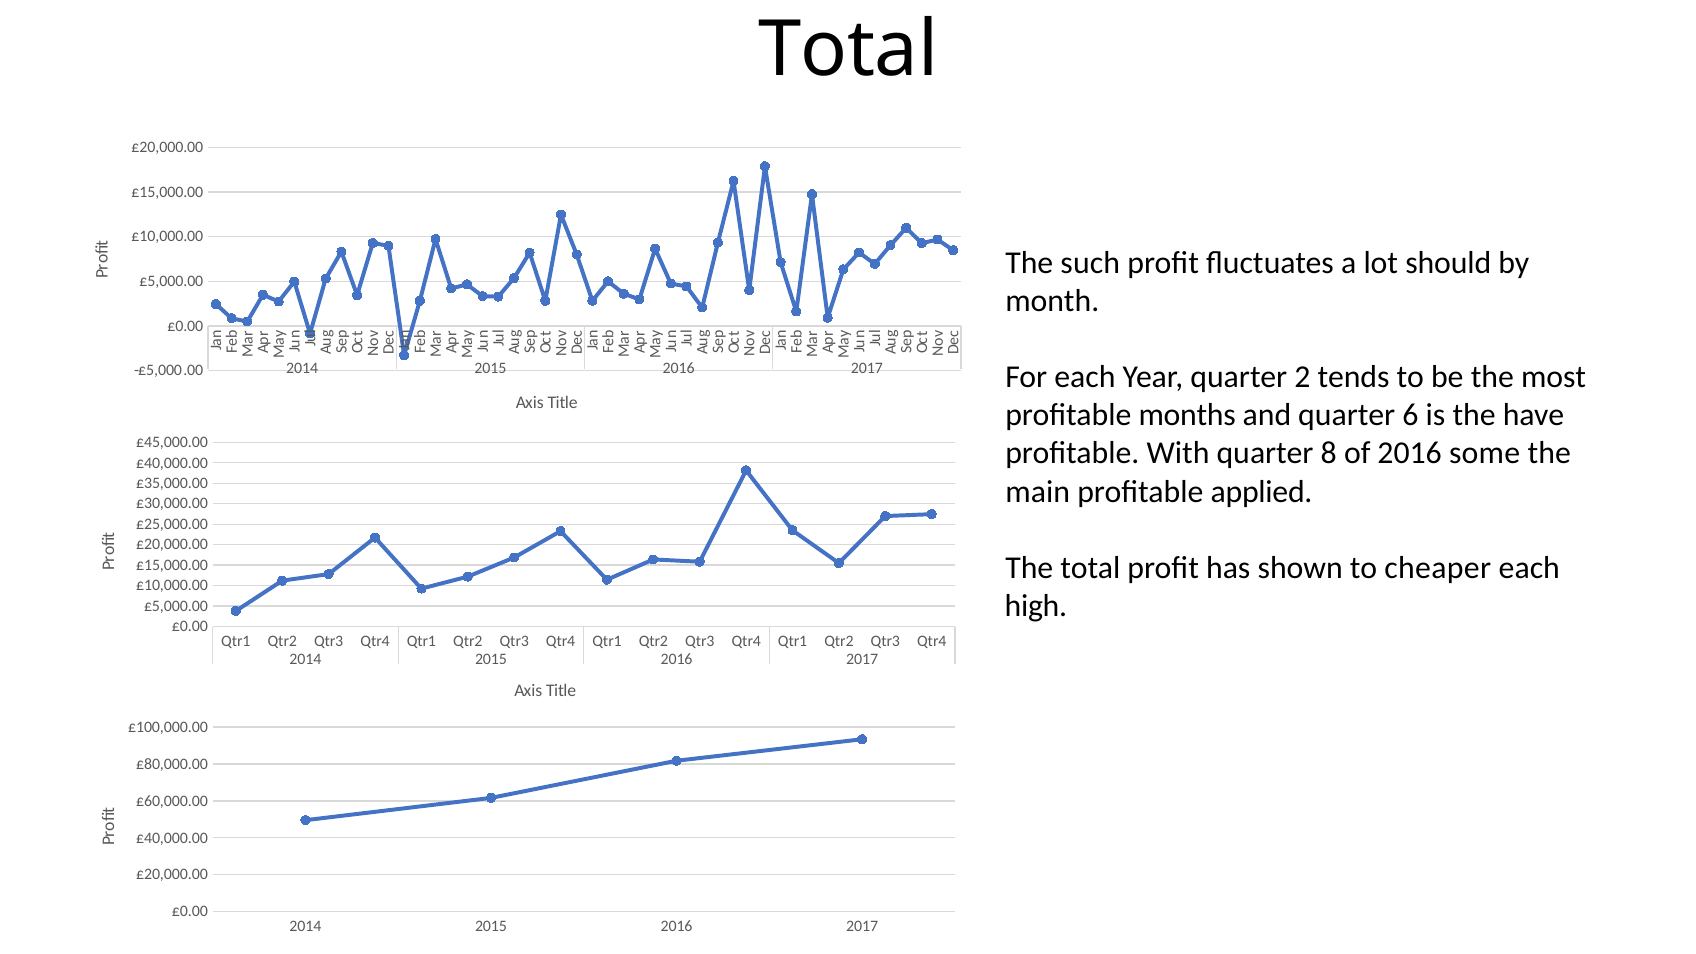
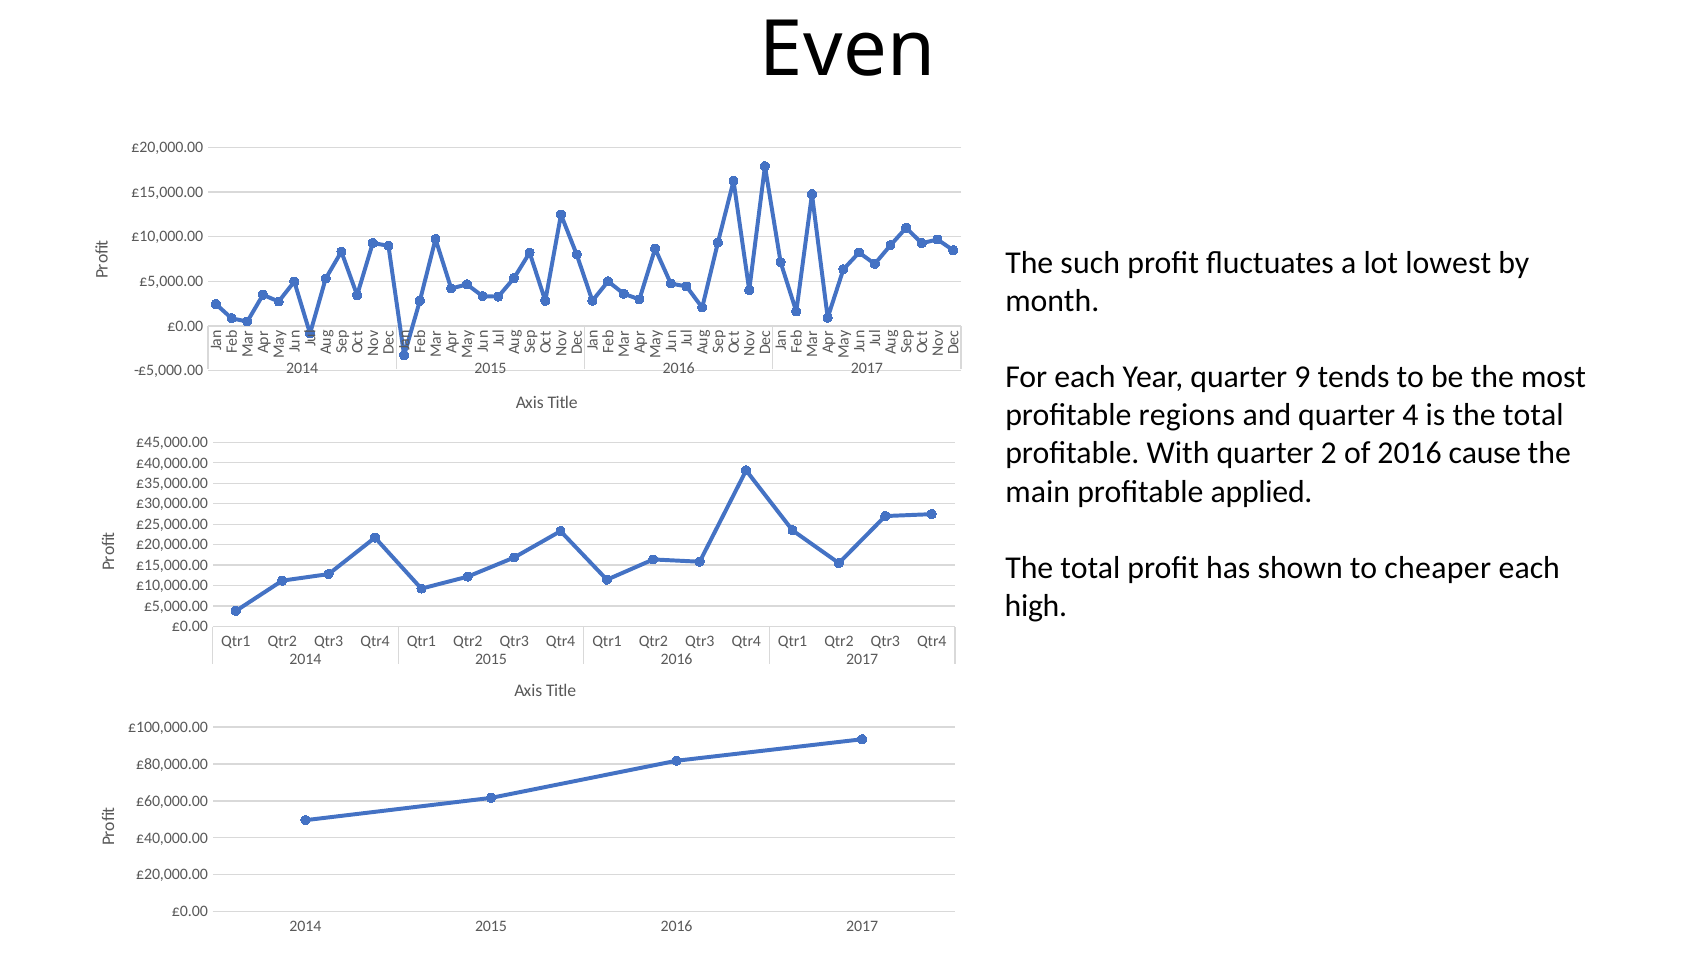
Total: Total -> Even (848, 50)
should: should -> lowest (1448, 263)
2: 2 -> 9 (1302, 377)
months: months -> regions (1187, 415)
6: 6 -> 4 (1410, 415)
is the have: have -> total (1533, 415)
8: 8 -> 2 (1329, 453)
some: some -> cause (1485, 453)
